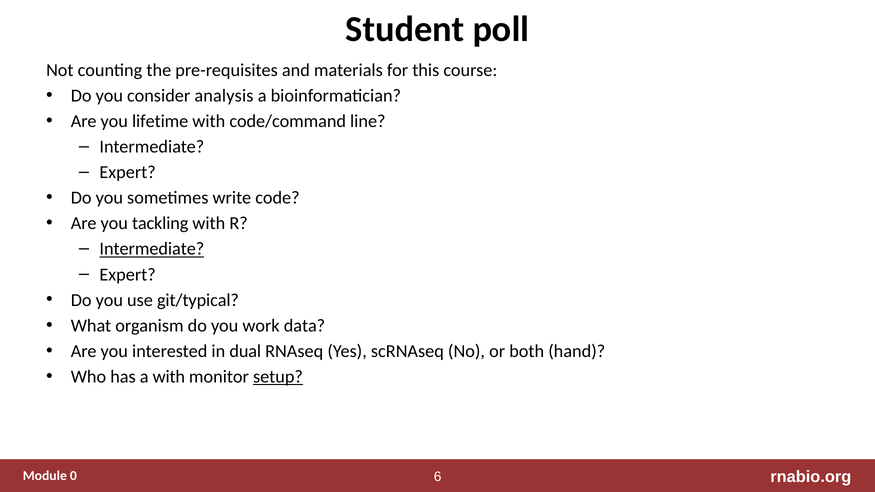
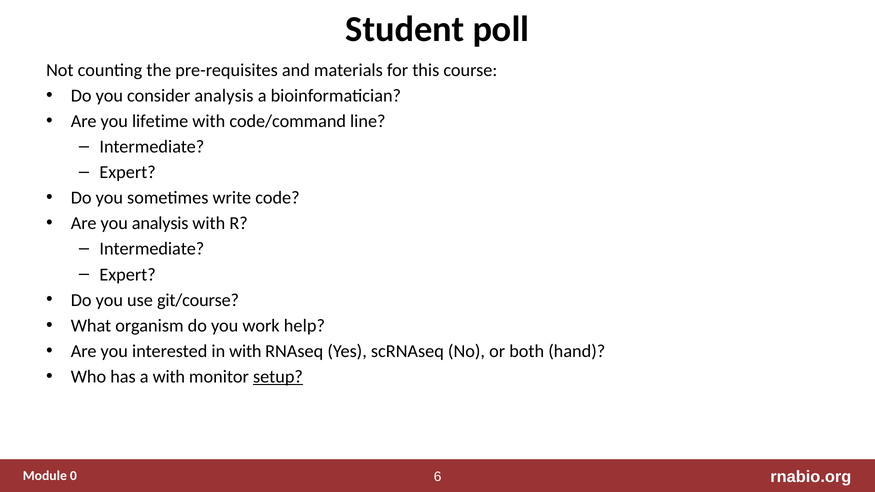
you tackling: tackling -> analysis (160, 224)
Intermediate underline: present -> none (152, 249)
git/typical: git/typical -> git/course (198, 300)
data: data -> help (304, 326)
in dual: dual -> with (245, 351)
